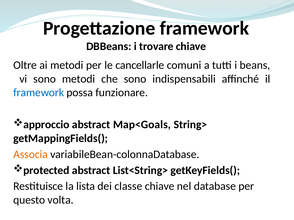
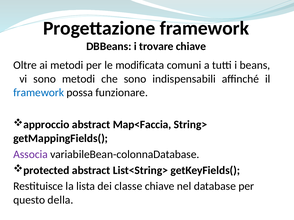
cancellarle: cancellarle -> modificata (140, 65)
Map<Goals: Map<Goals -> Map<Faccia (142, 125)
Associa colour: orange -> purple (31, 155)
volta: volta -> della (61, 200)
